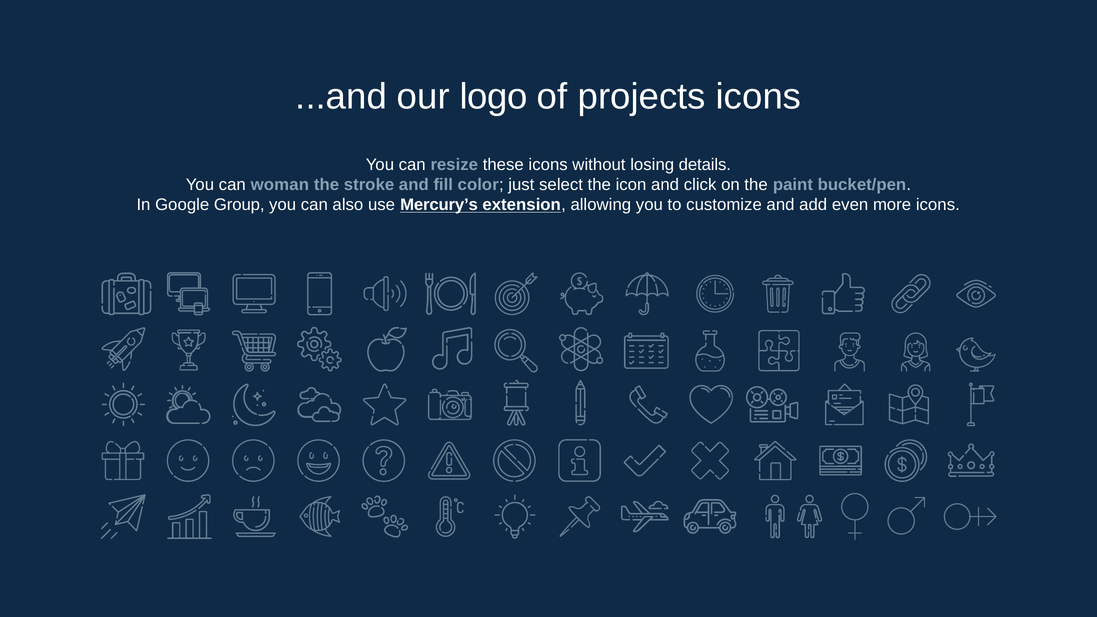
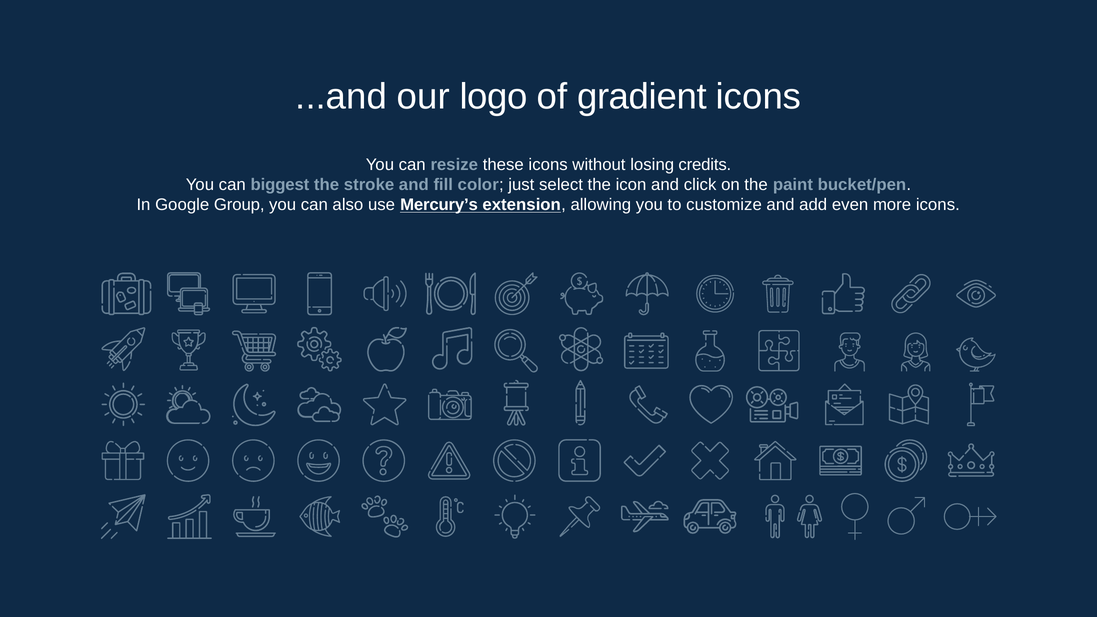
projects: projects -> gradient (642, 97)
details: details -> credits (705, 165)
woman: woman -> biggest (280, 185)
